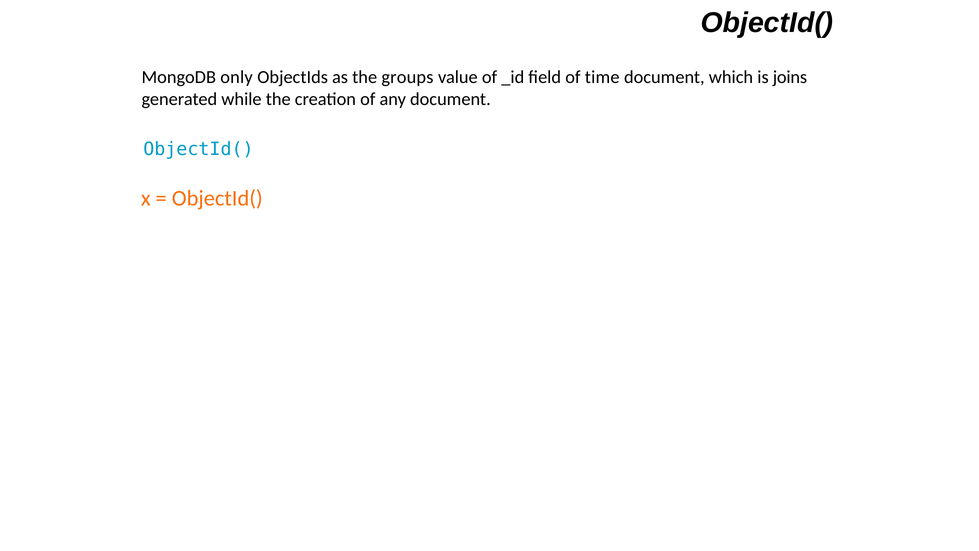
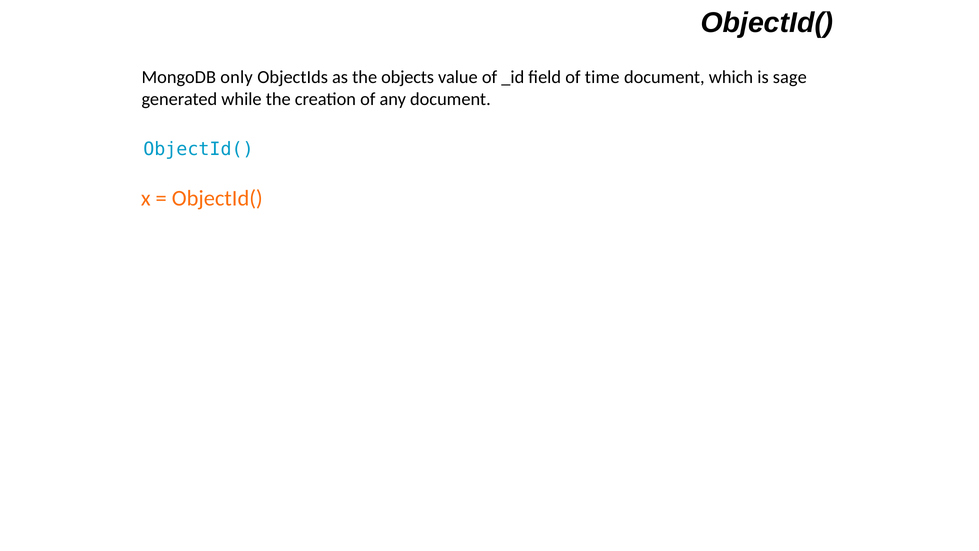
groups: groups -> objects (408, 77)
joins: joins -> sage (790, 77)
